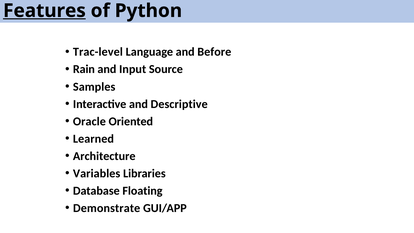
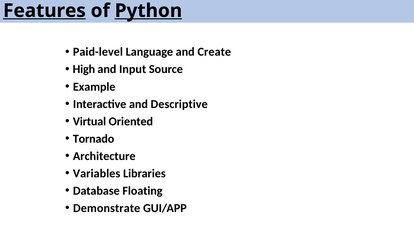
Python underline: none -> present (148, 11)
Trac-level: Trac-level -> Paid-level (98, 52)
Before: Before -> Create (214, 52)
Rain: Rain -> High (84, 69)
Samples: Samples -> Example (94, 87)
Oracle: Oracle -> Virtual (90, 121)
Learned: Learned -> Tornado (94, 139)
